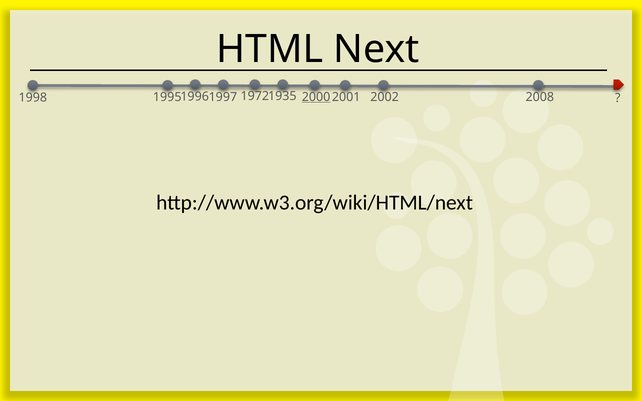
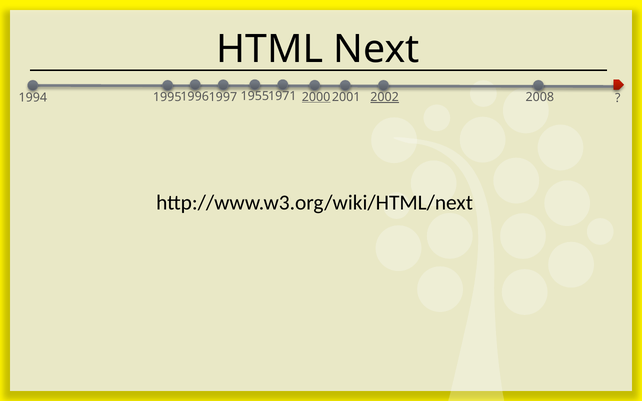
1972: 1972 -> 1955 (255, 96)
1935: 1935 -> 1971 (282, 96)
2002 underline: none -> present (385, 97)
1998: 1998 -> 1994 (33, 97)
